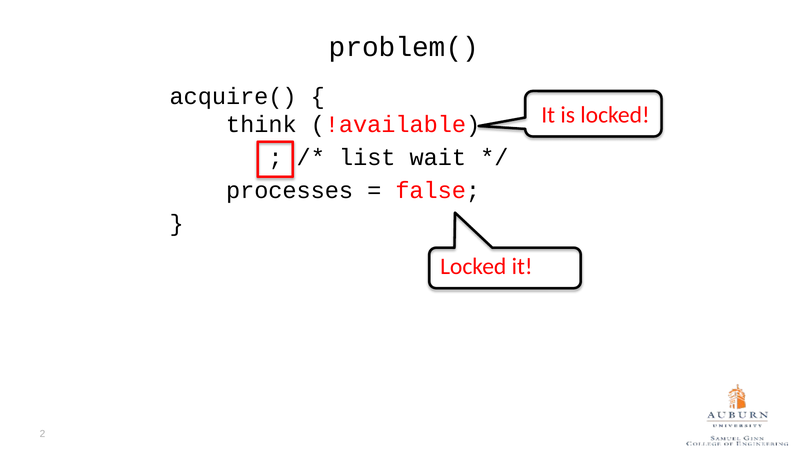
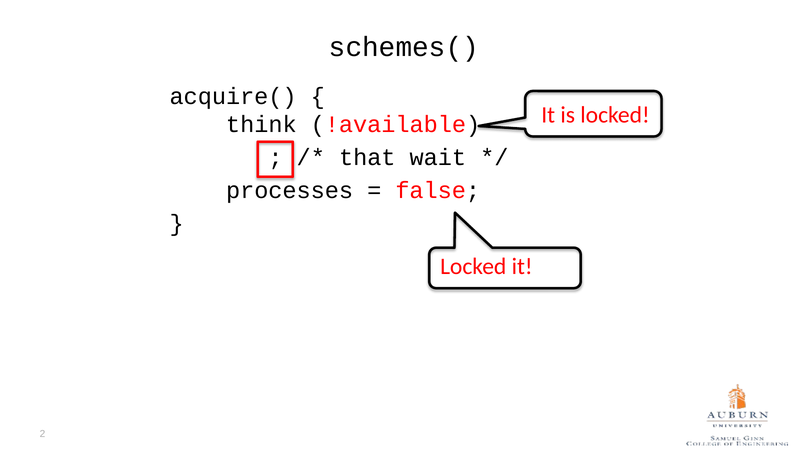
problem(: problem( -> schemes( (404, 47)
list: list -> that (367, 157)
